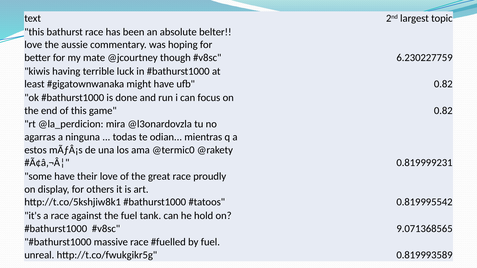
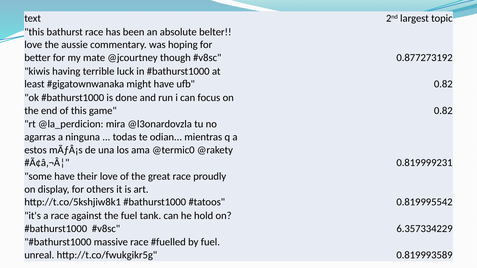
6.230227759: 6.230227759 -> 0.877273192 (425, 58)
9.071368565: 9.071368565 -> 6.357334229 (425, 229)
